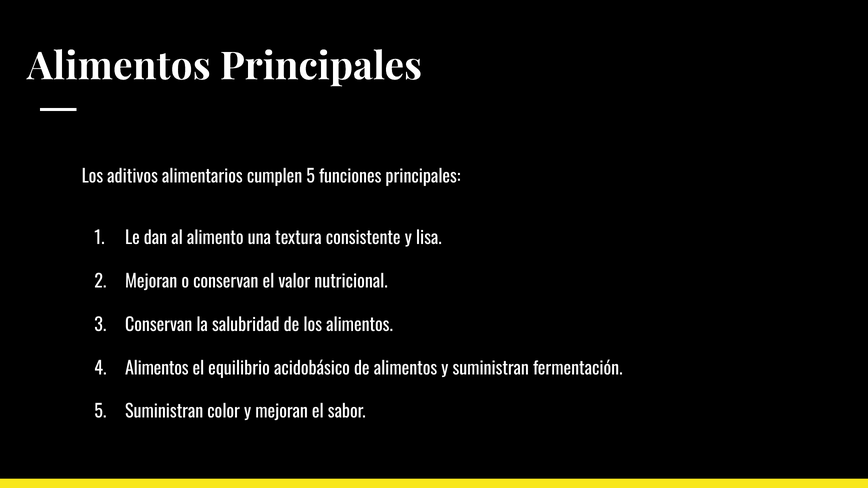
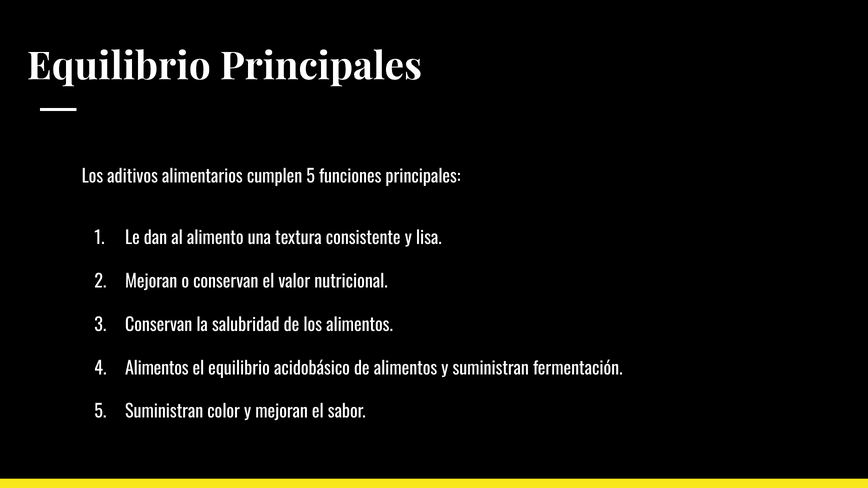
Alimentos: Alimentos -> Equilibrio (119, 67)
